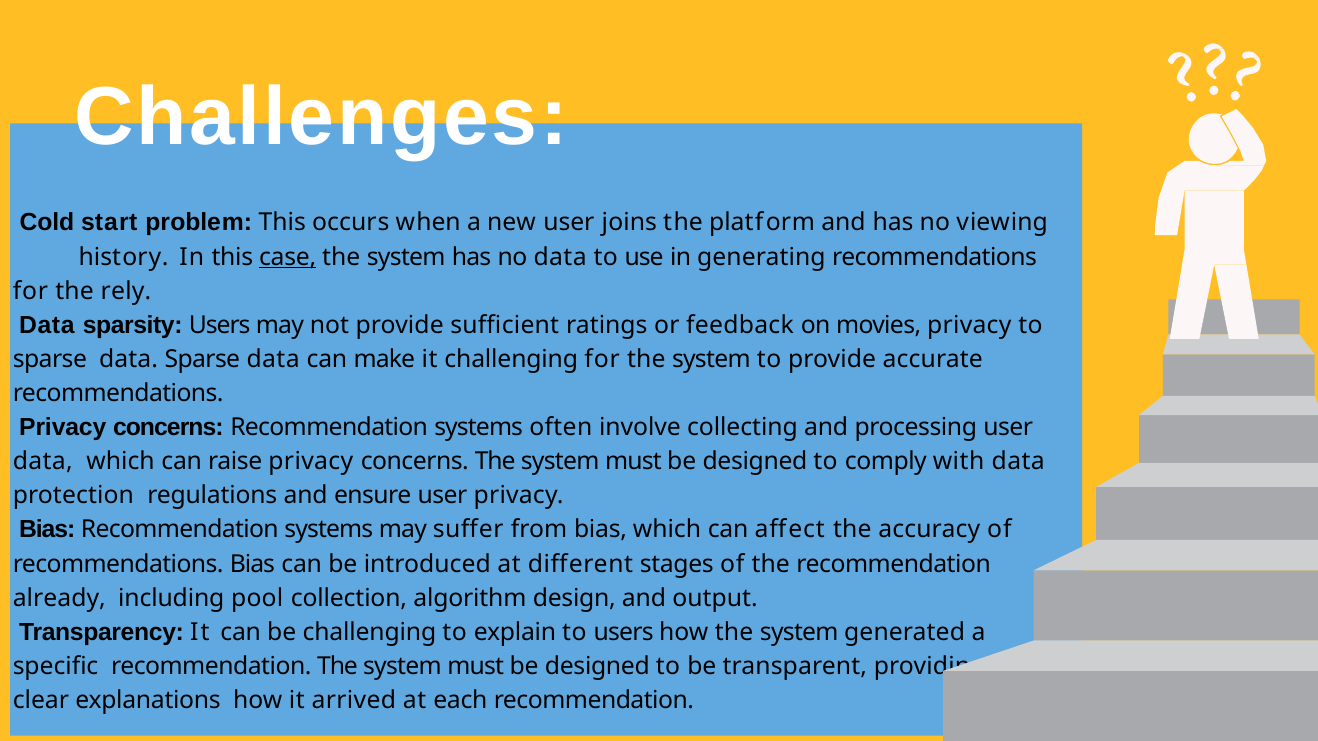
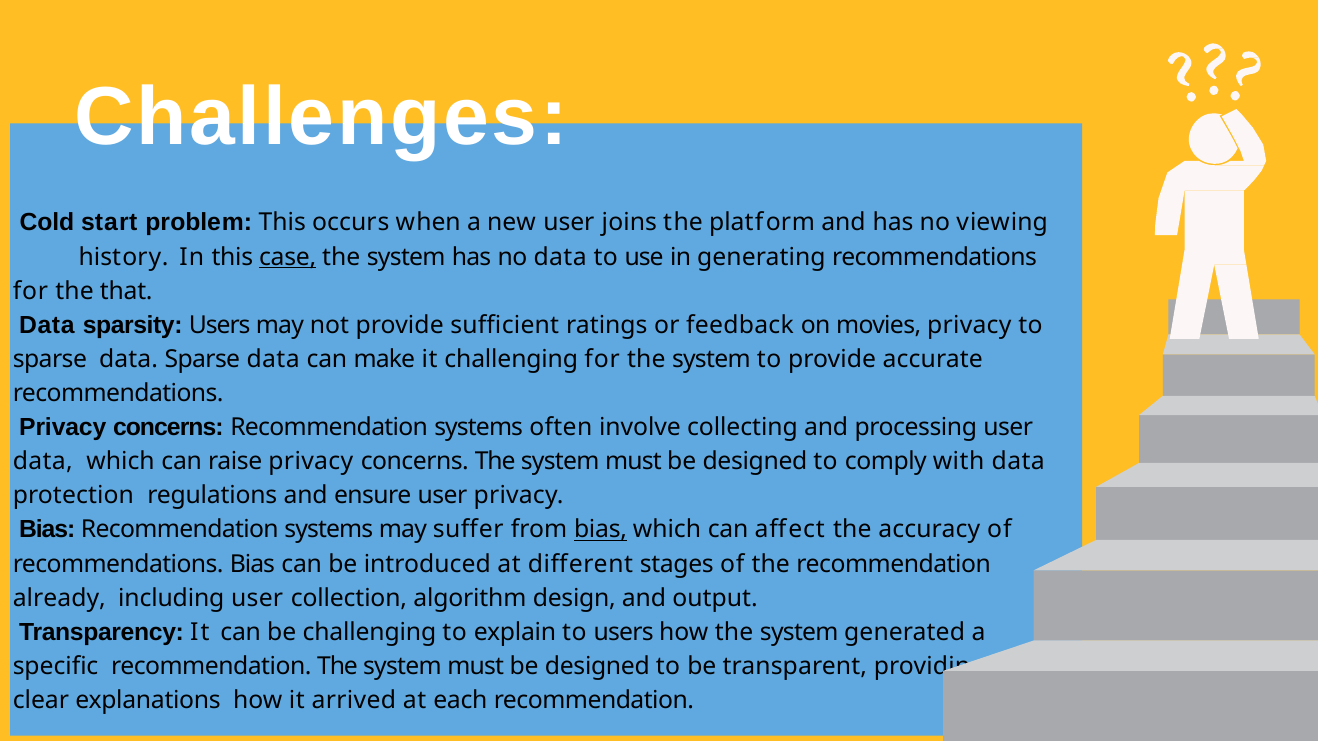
rely: rely -> that (126, 291)
bias underline: none -> present (601, 530)
including pool: pool -> user (257, 598)
